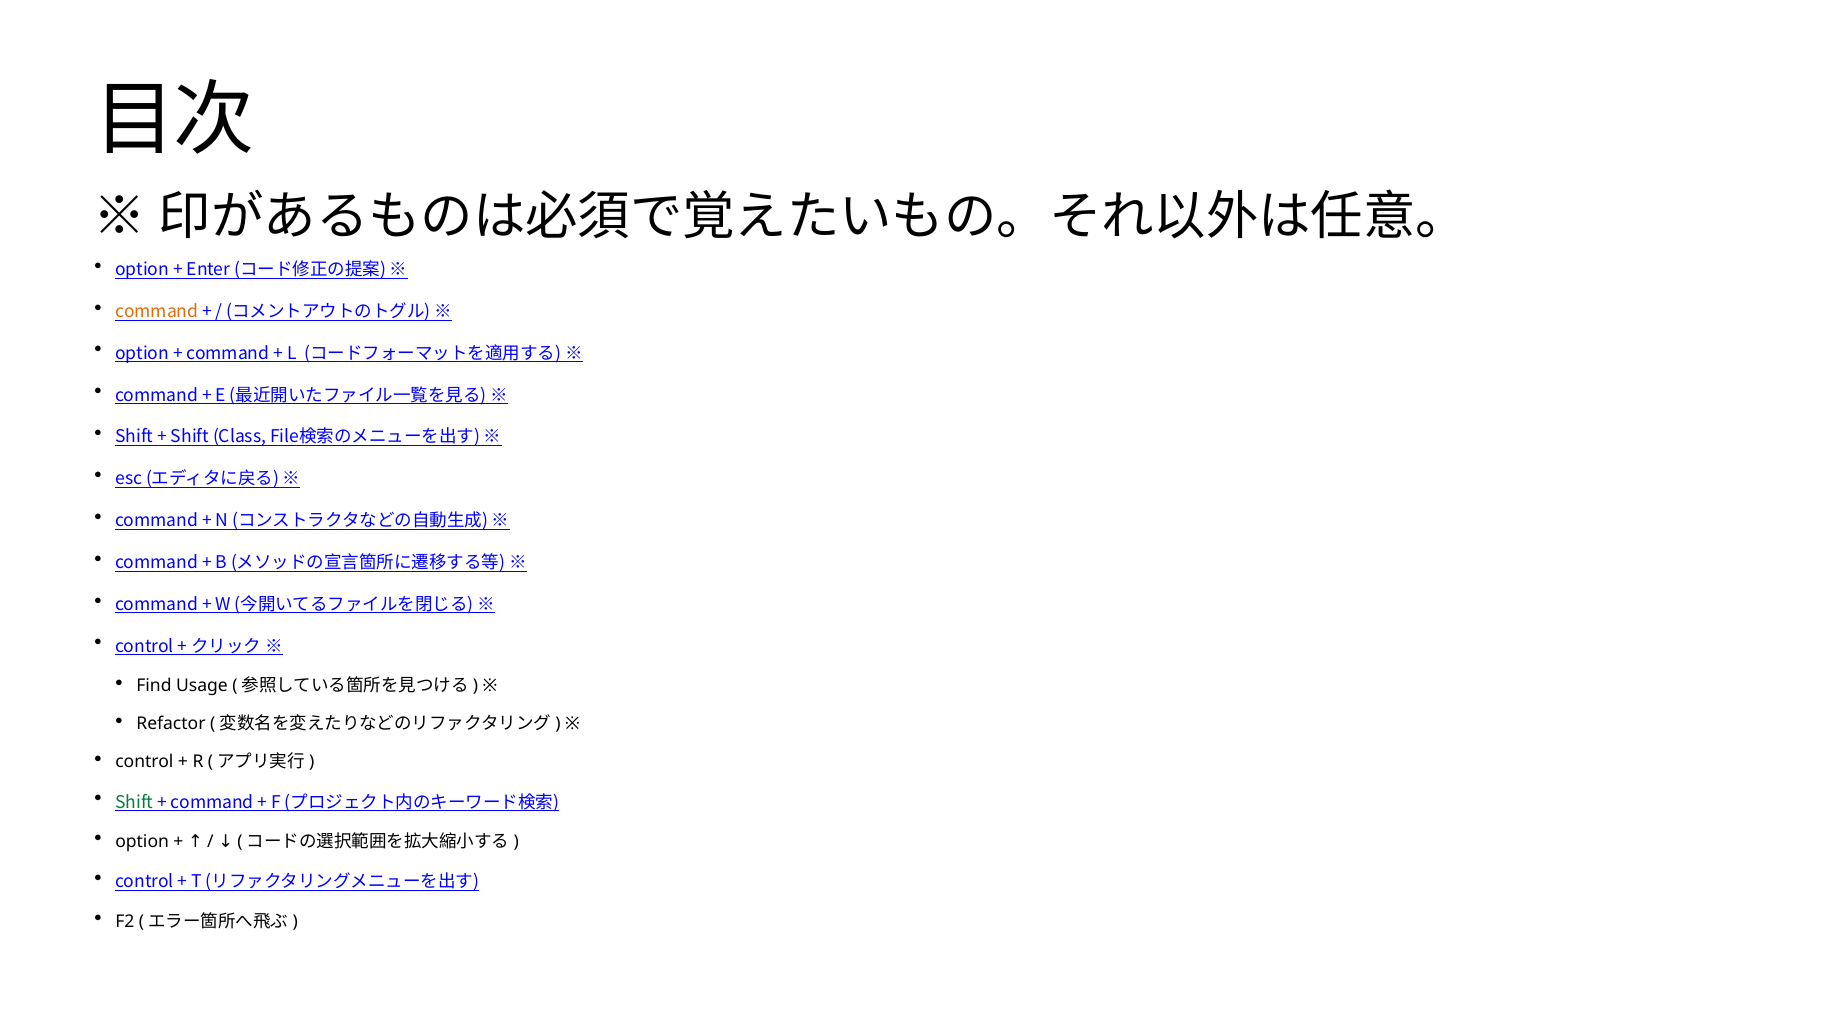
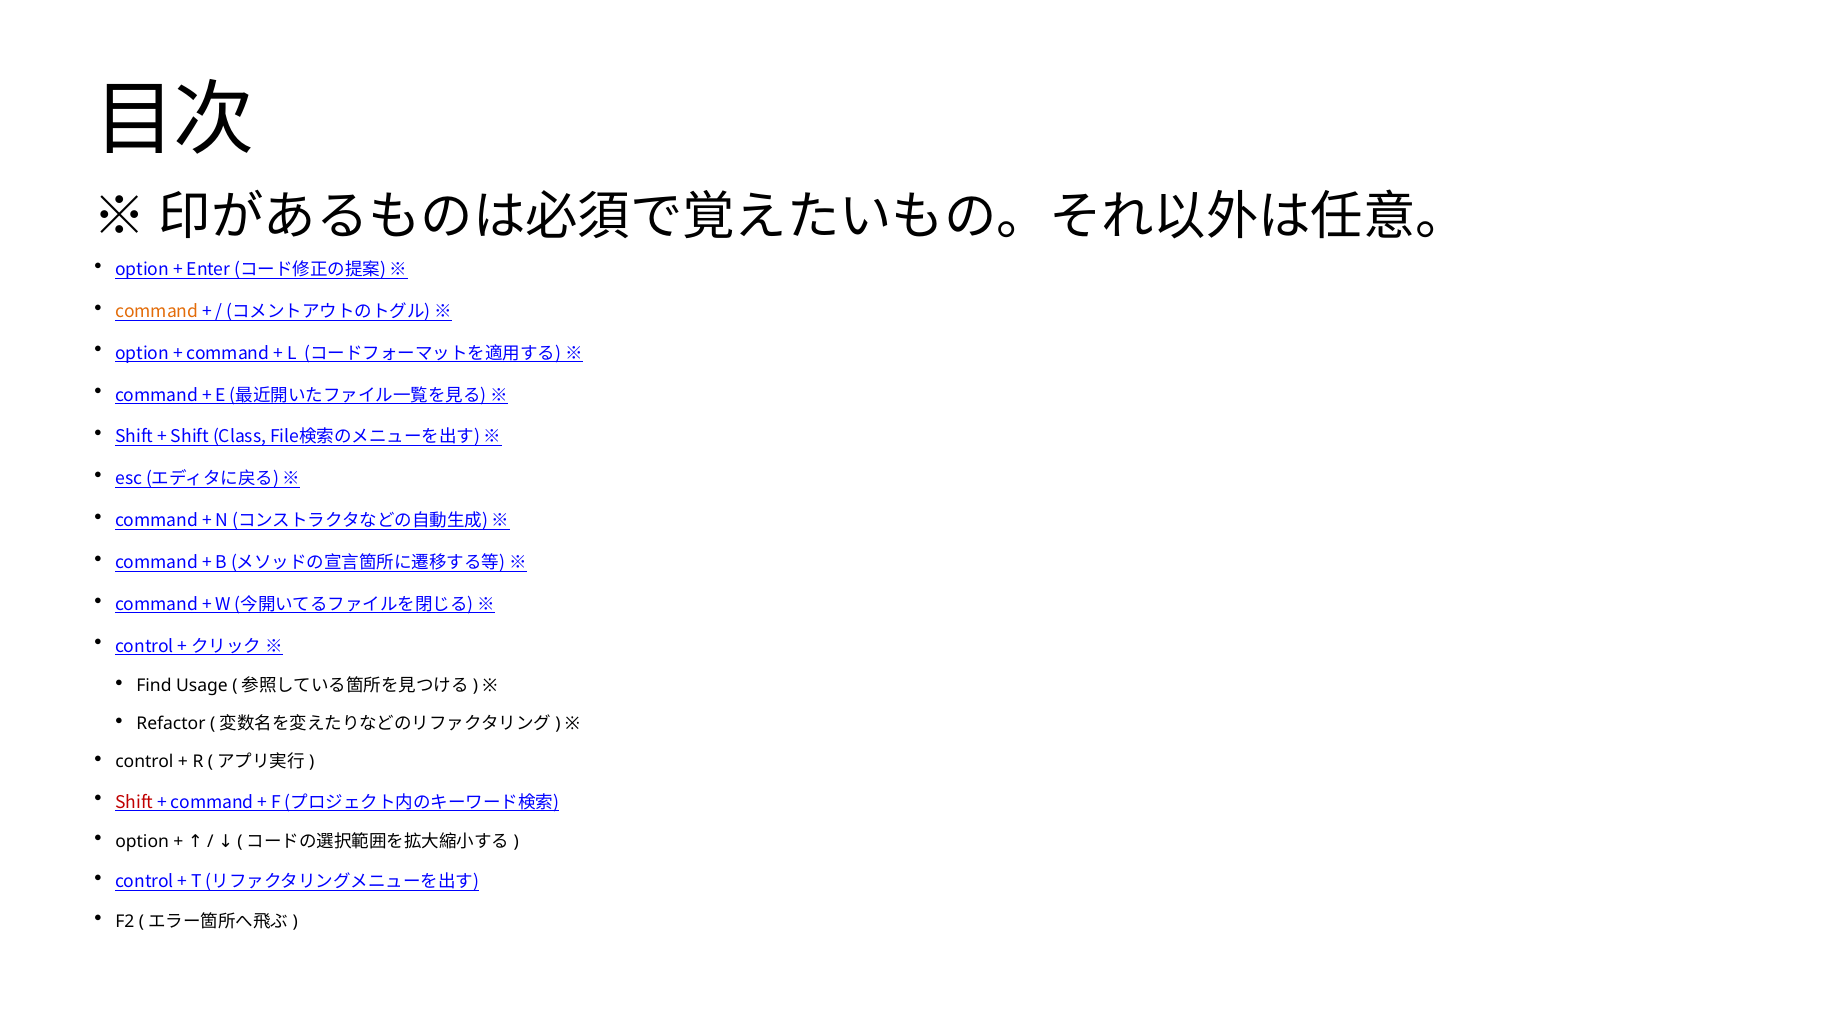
Shift colour: green -> red (134, 802)
